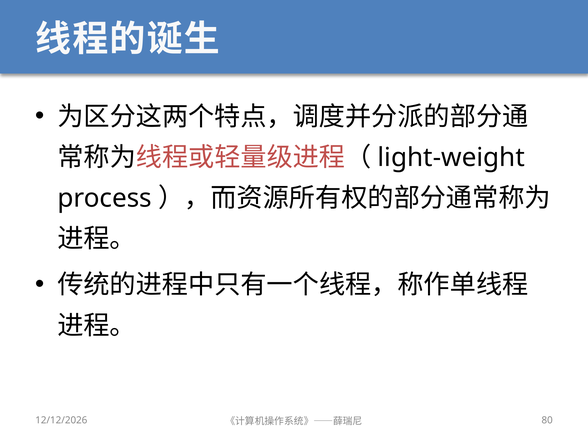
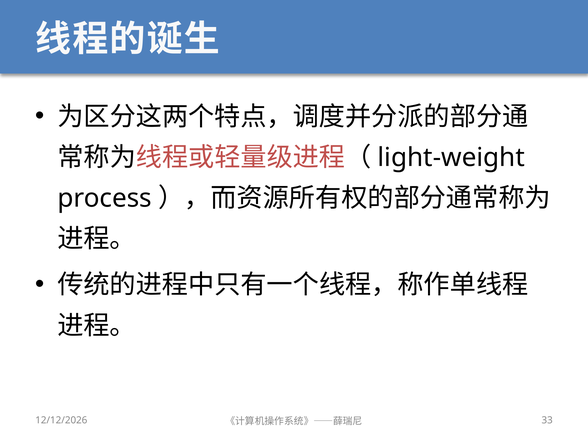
80: 80 -> 33 (547, 420)
